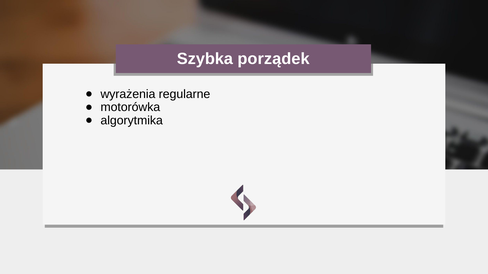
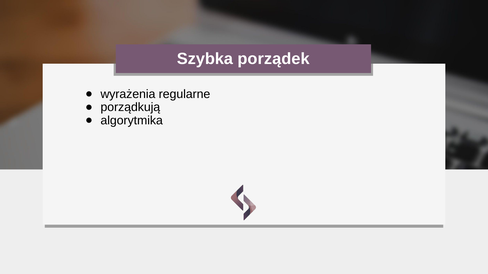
motorówka: motorówka -> porządkują (130, 107)
